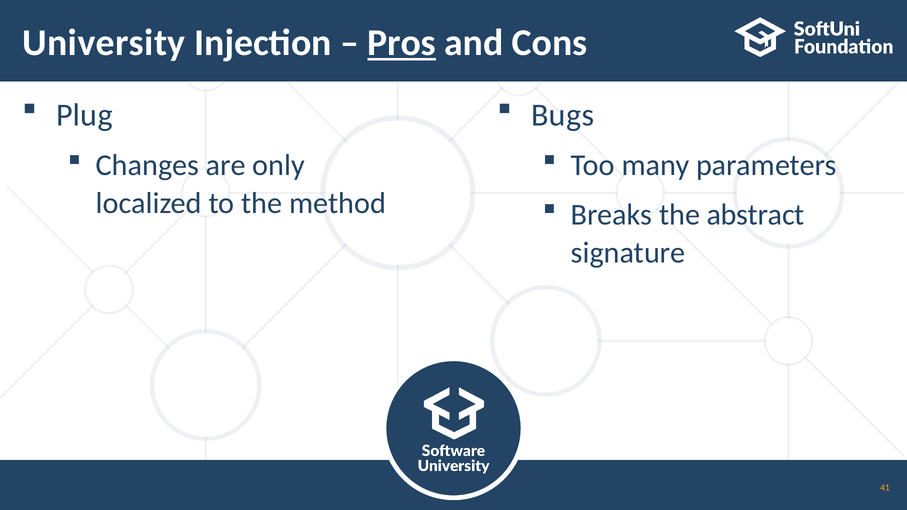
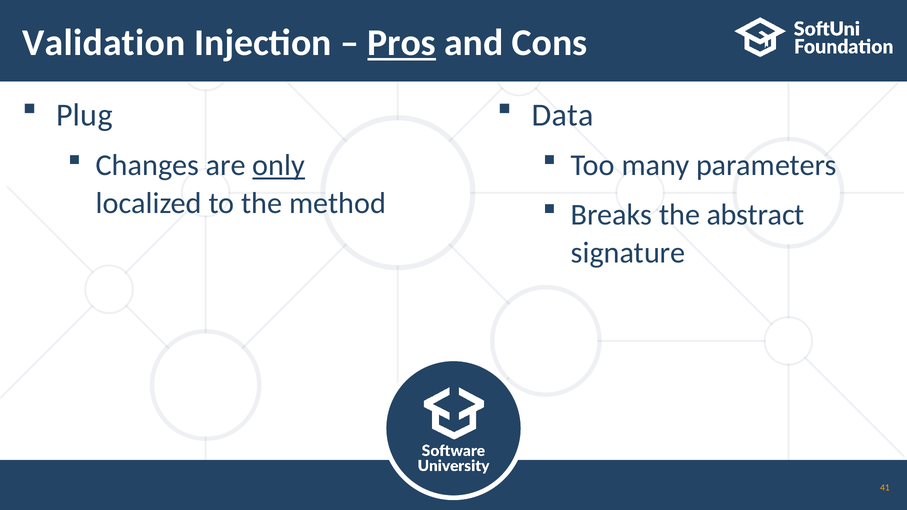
University: University -> Validation (104, 43)
Bugs: Bugs -> Data (563, 115)
only underline: none -> present (279, 165)
